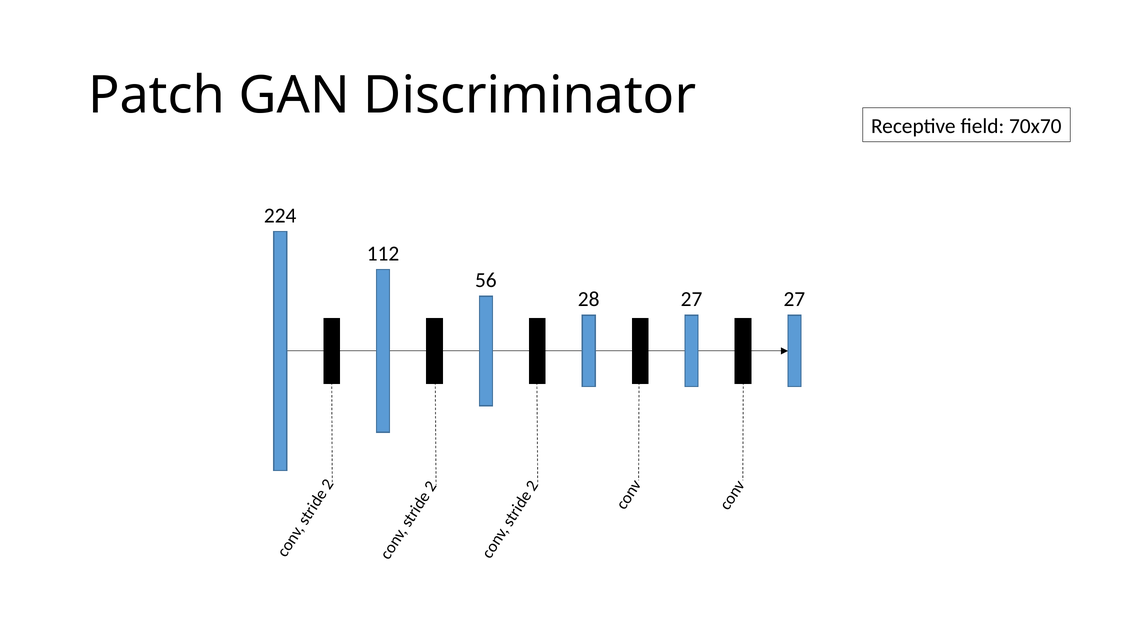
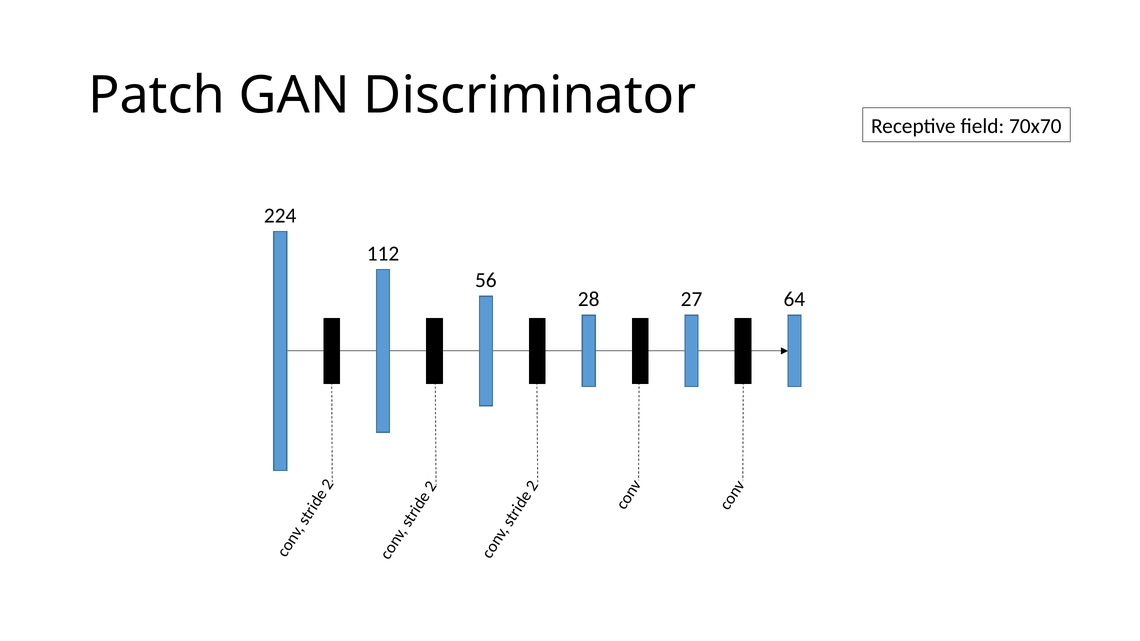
27 27: 27 -> 64 (794, 299)
